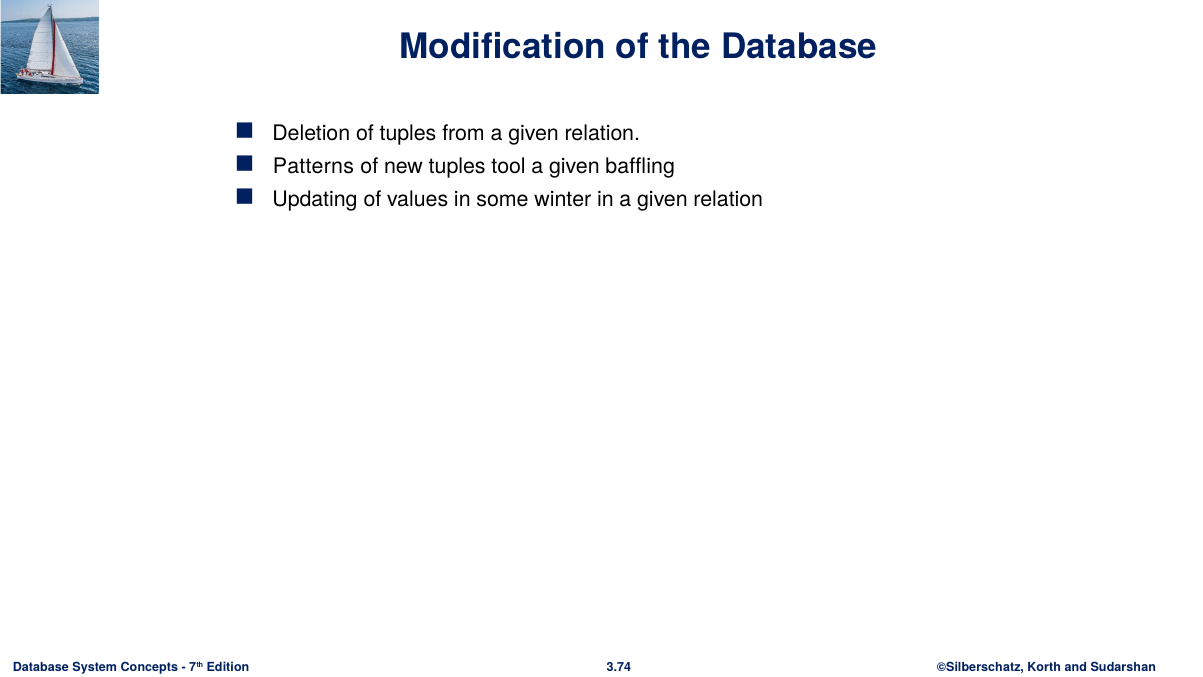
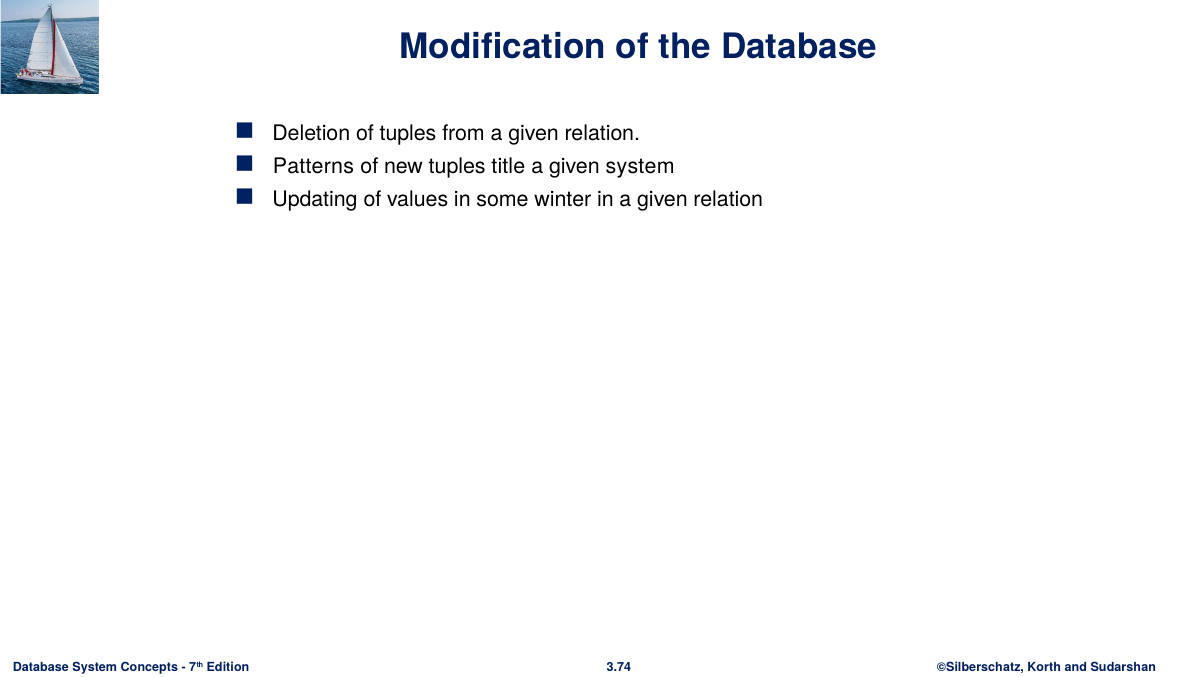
tool: tool -> title (508, 166)
given baffling: baffling -> system (640, 166)
